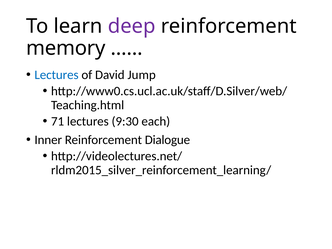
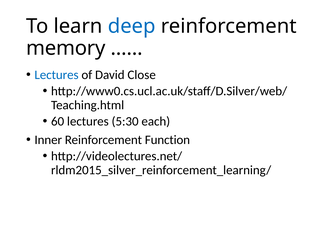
deep colour: purple -> blue (132, 26)
Jump: Jump -> Close (142, 75)
71: 71 -> 60 (58, 121)
9:30: 9:30 -> 5:30 (125, 121)
Dialogue: Dialogue -> Function (167, 140)
